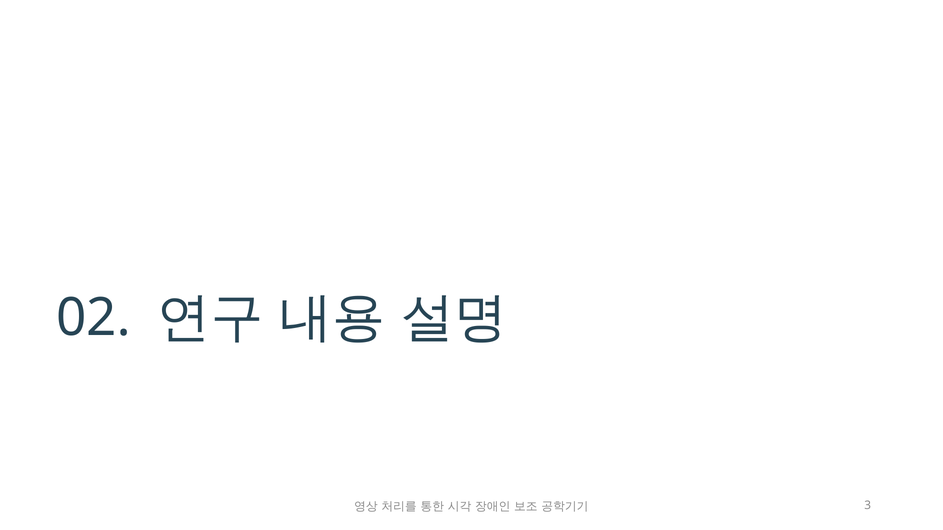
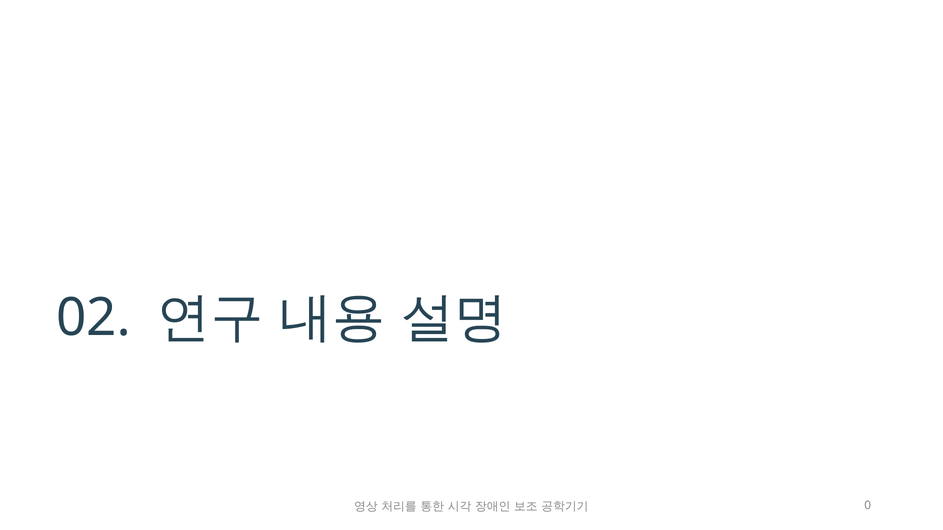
3: 3 -> 0 (868, 506)
